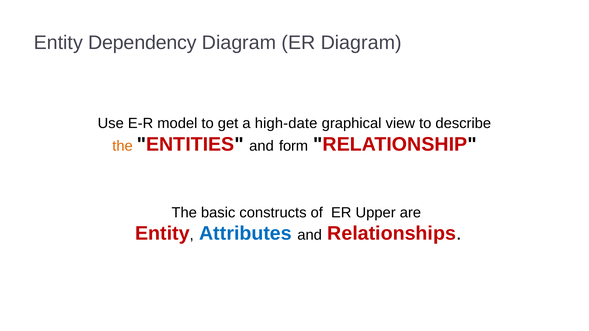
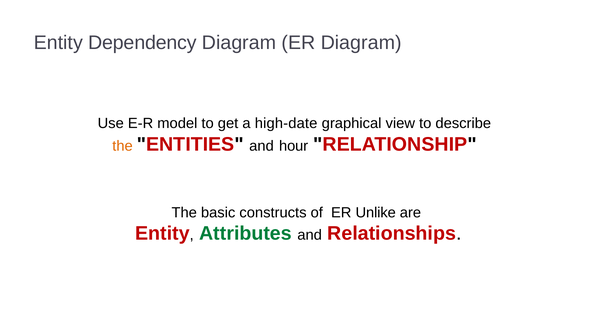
form: form -> hour (294, 146)
Upper: Upper -> Unlike (376, 213)
Attributes colour: blue -> green (245, 234)
